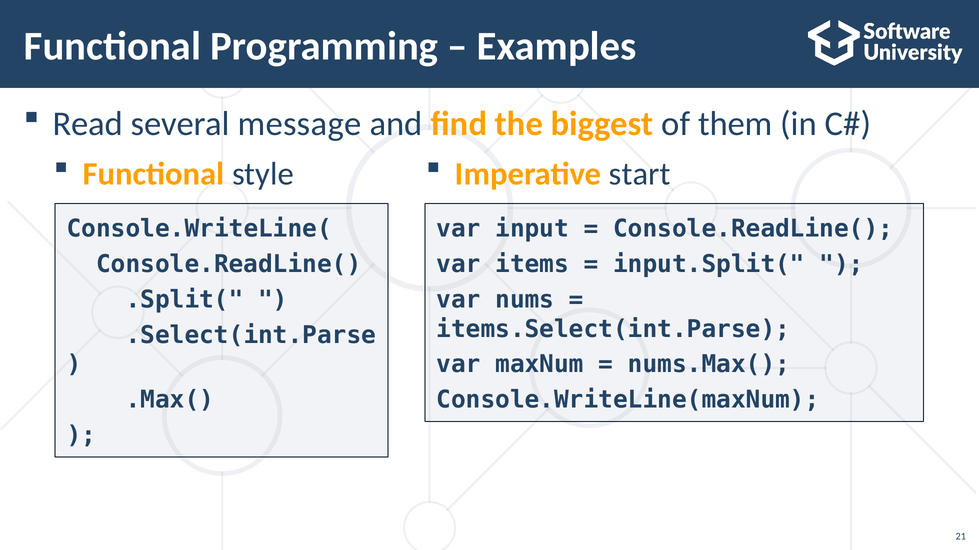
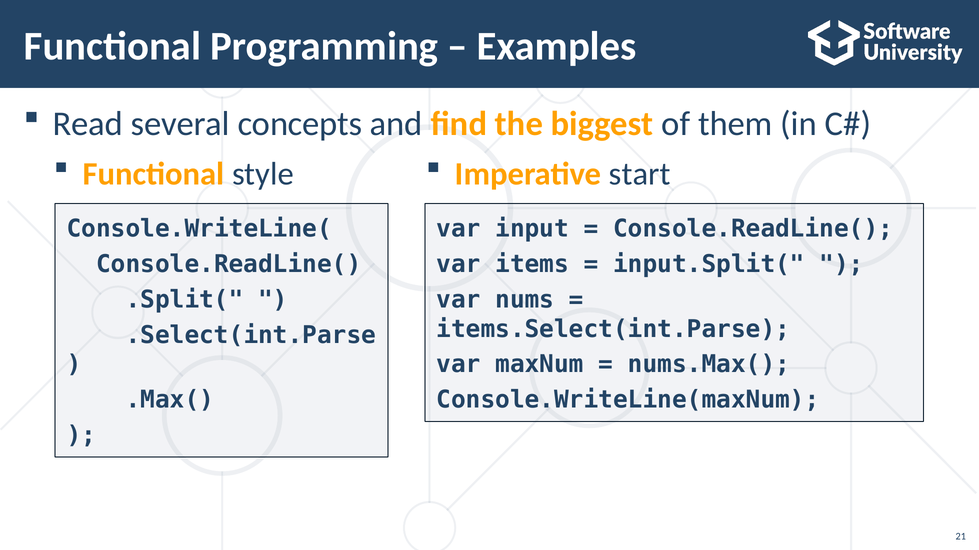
message: message -> concepts (300, 124)
